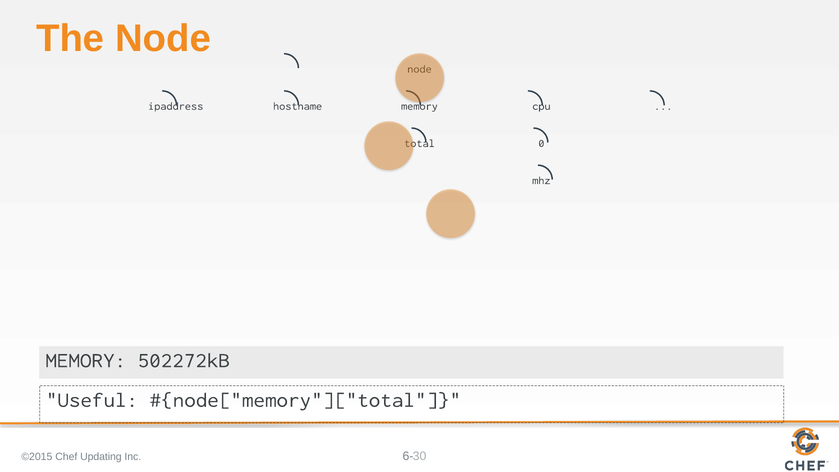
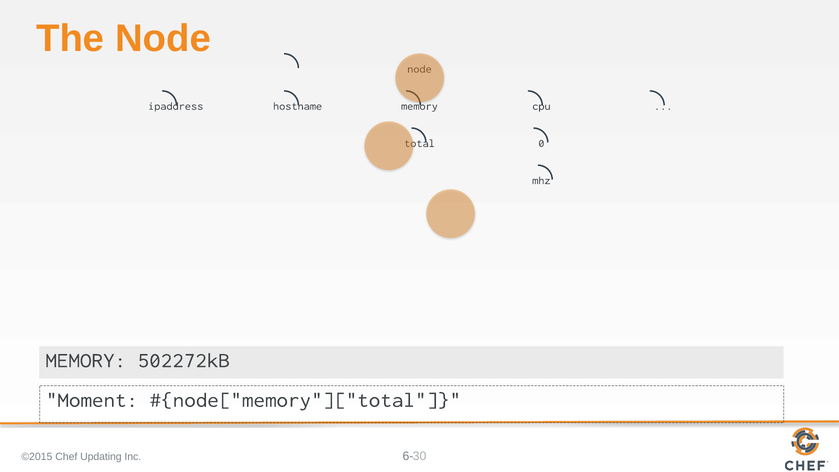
Useful: Useful -> Moment (92, 400)
